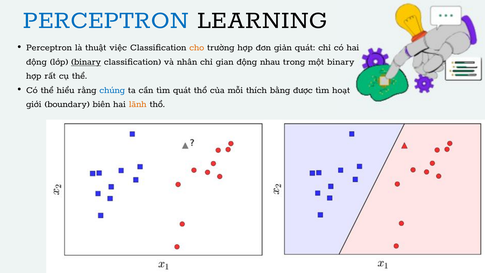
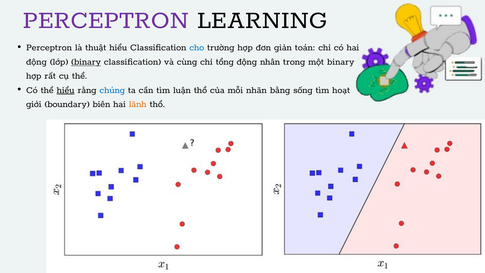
PERCEPTRON colour: blue -> purple (106, 19)
thuật việc: việc -> hiểu (118, 47)
cho colour: orange -> blue (197, 47)
giản quát: quát -> toán (305, 47)
nhân: nhân -> cùng (187, 61)
gian: gian -> tổng (225, 61)
nhau: nhau -> nhân (270, 61)
hiểu underline: none -> present (66, 90)
tìm quát: quát -> luận (182, 90)
thích: thích -> nhãn (256, 90)
được: được -> sống (303, 90)
